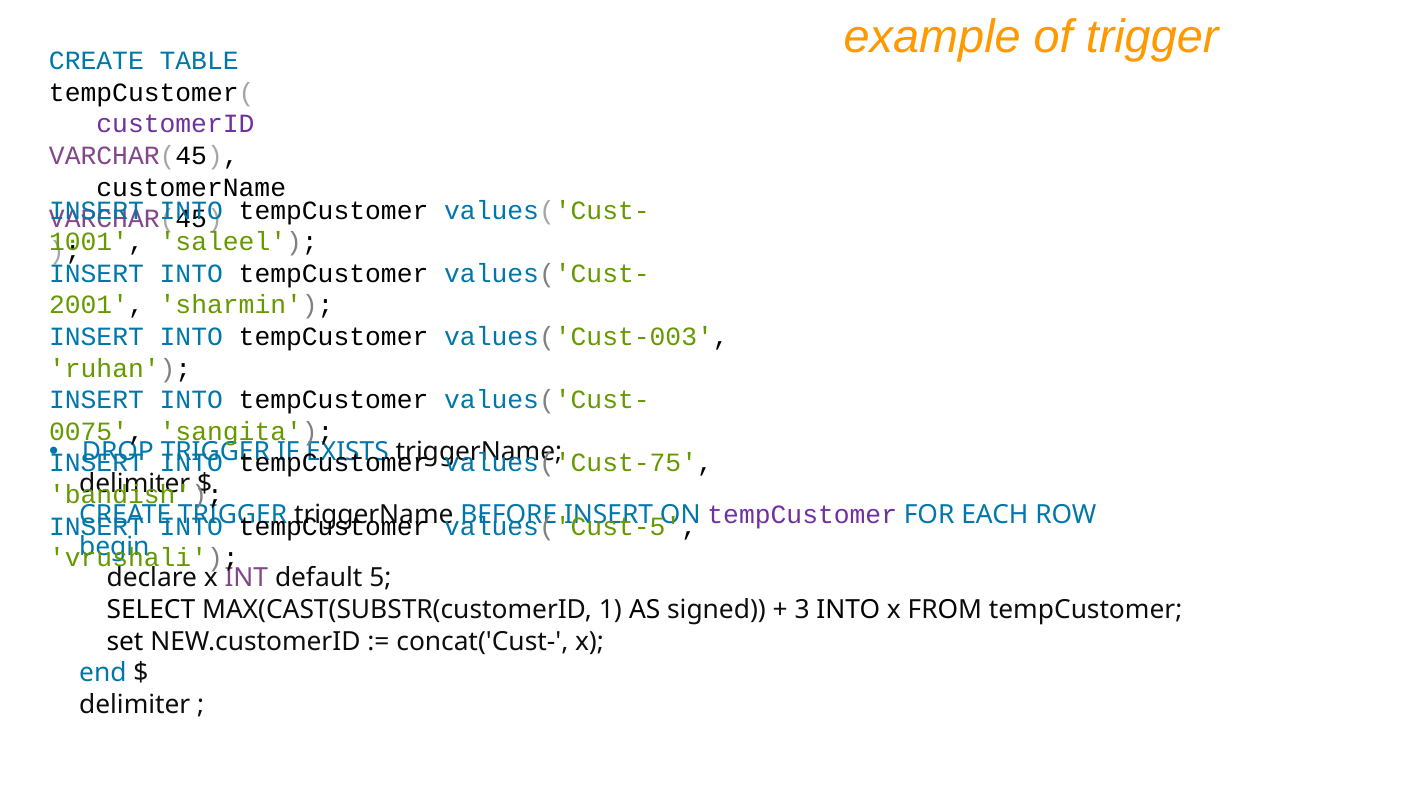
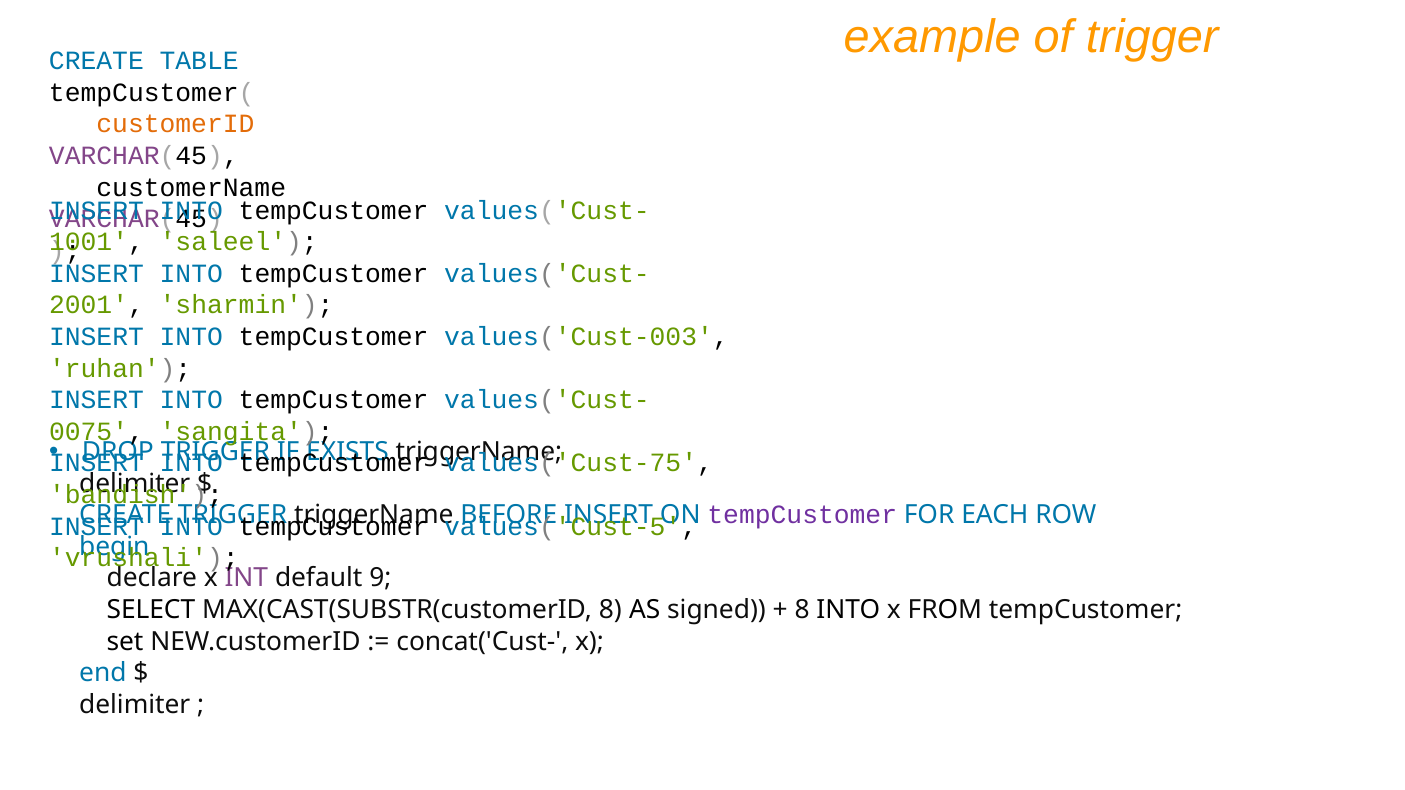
customerID colour: purple -> orange (175, 124)
5: 5 -> 9 (380, 578)
MAX(CAST(SUBSTR(customerID 1: 1 -> 8 (610, 610)
3: 3 -> 8 (802, 610)
